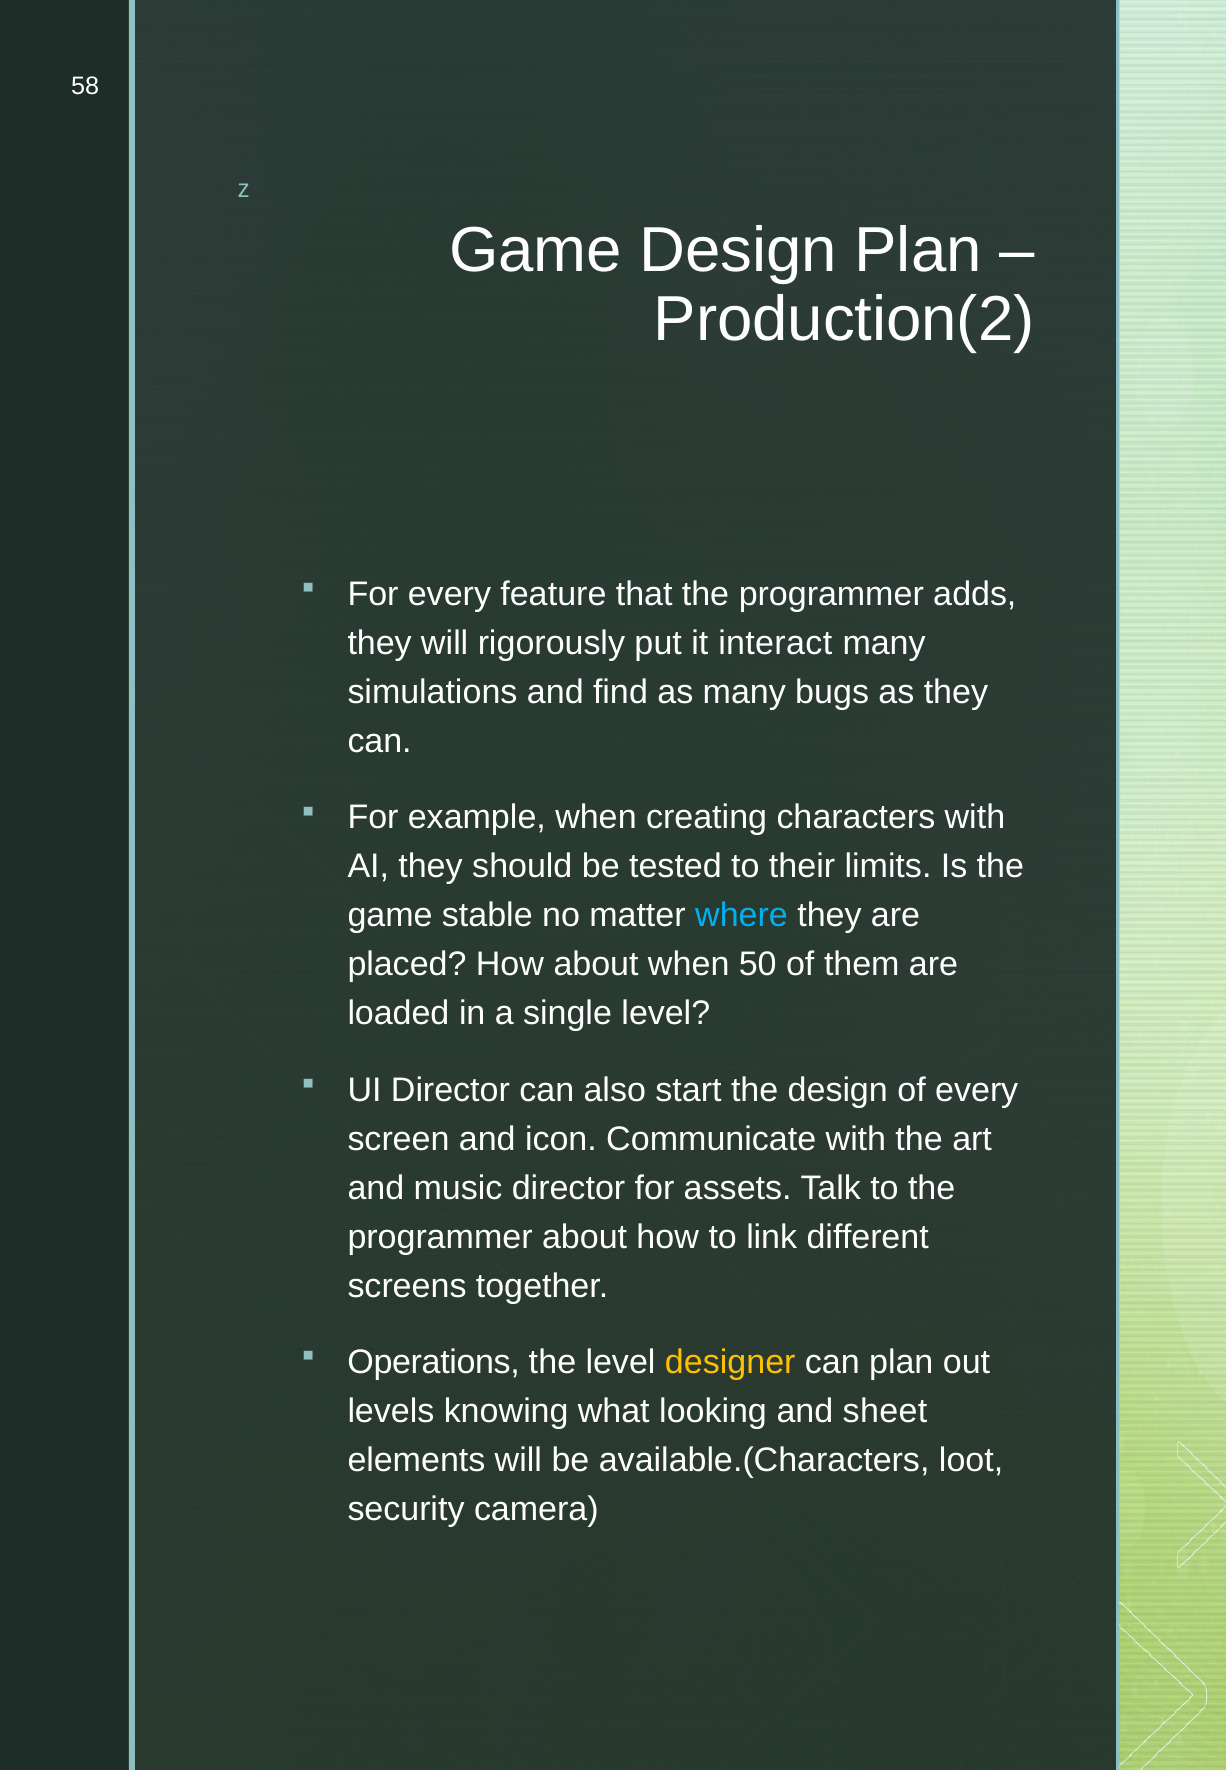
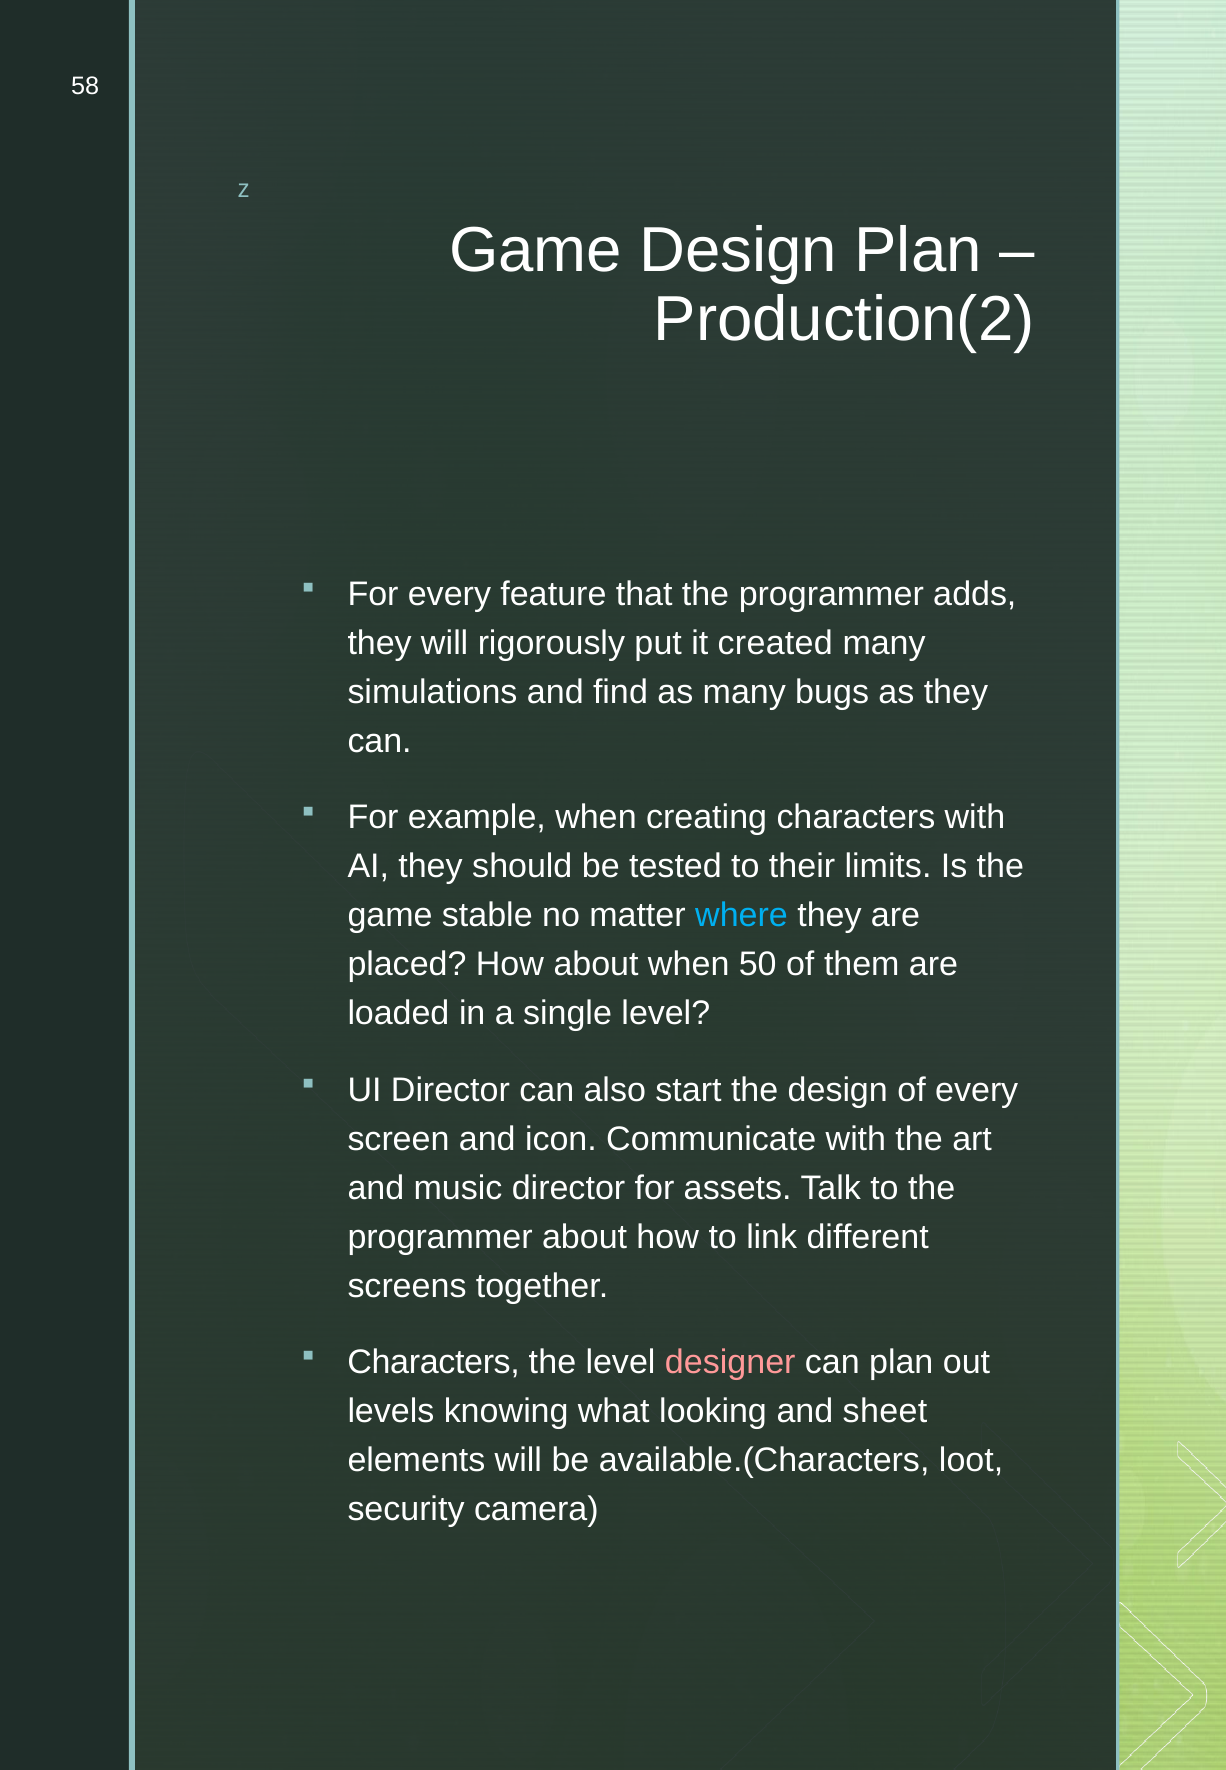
interact: interact -> created (775, 643)
Operations: Operations -> Characters (434, 1363)
designer colour: yellow -> pink (730, 1363)
